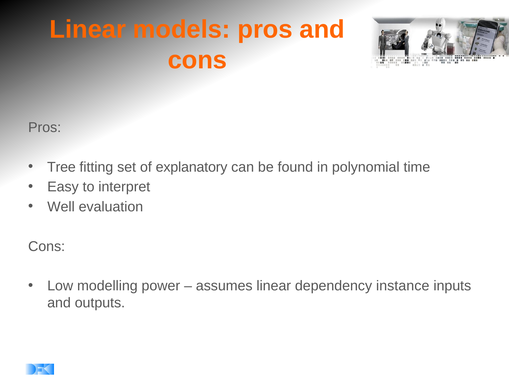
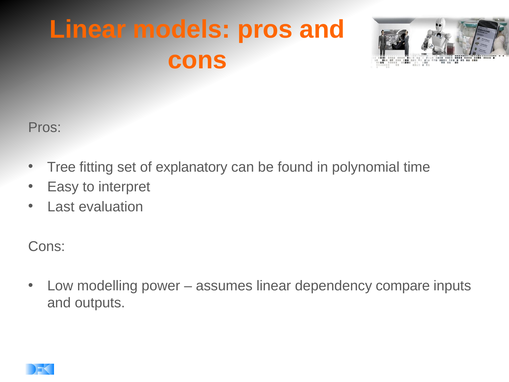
Well: Well -> Last (61, 207)
instance: instance -> compare (403, 286)
